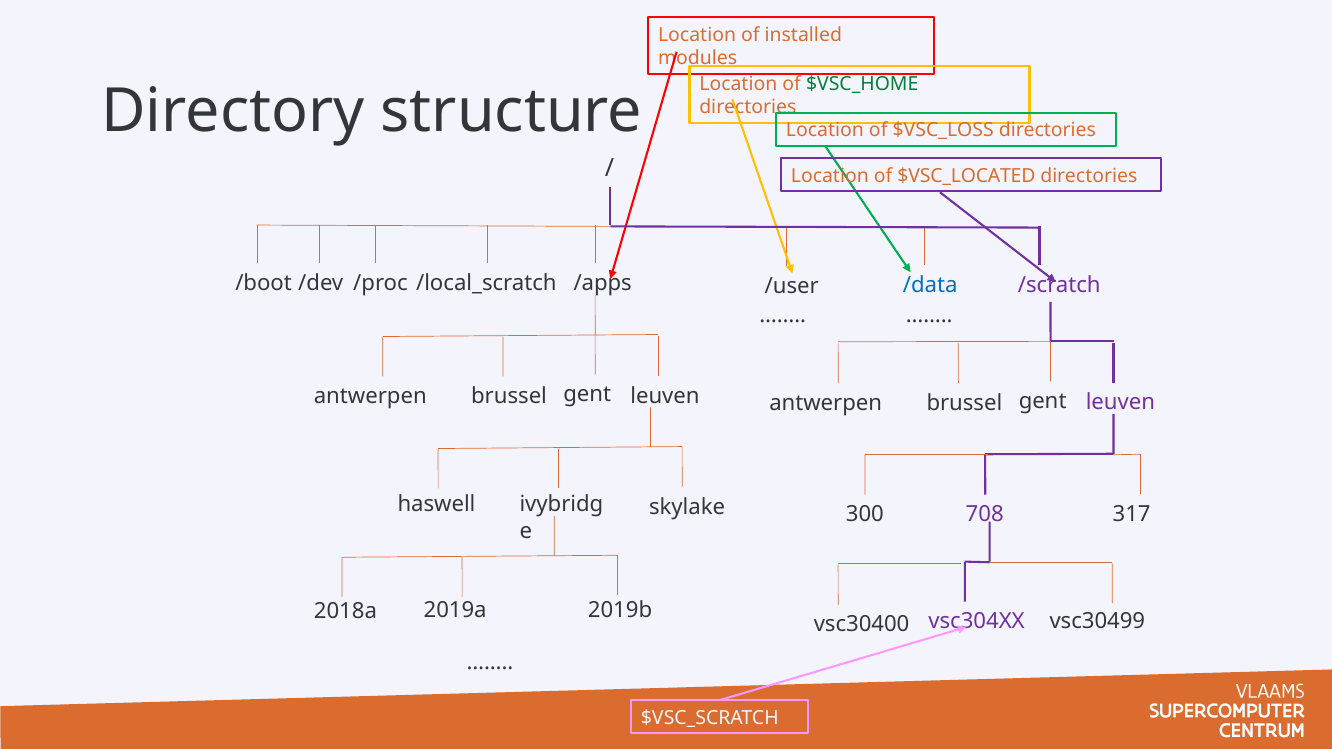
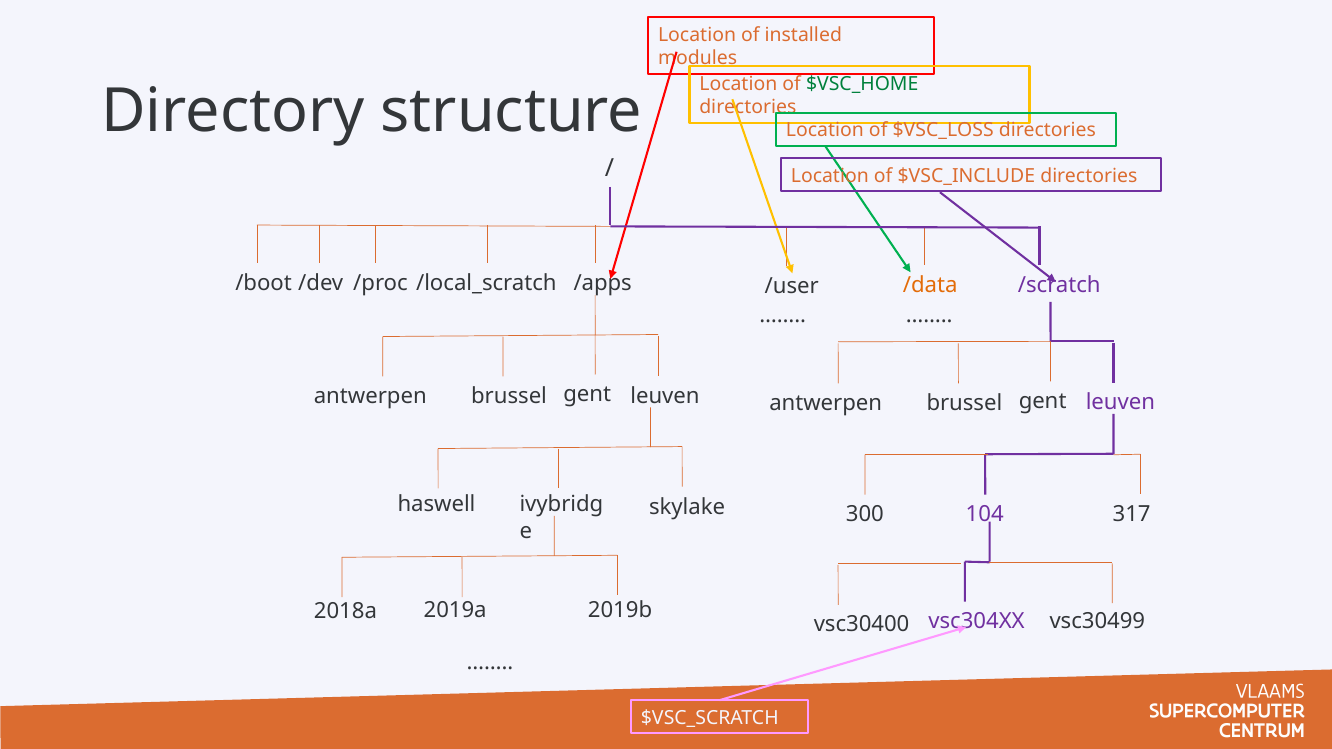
$VSC_LOCATED: $VSC_LOCATED -> $VSC_INCLUDE (966, 176)
/data colour: blue -> orange (930, 285)
708: 708 -> 104 (985, 515)
